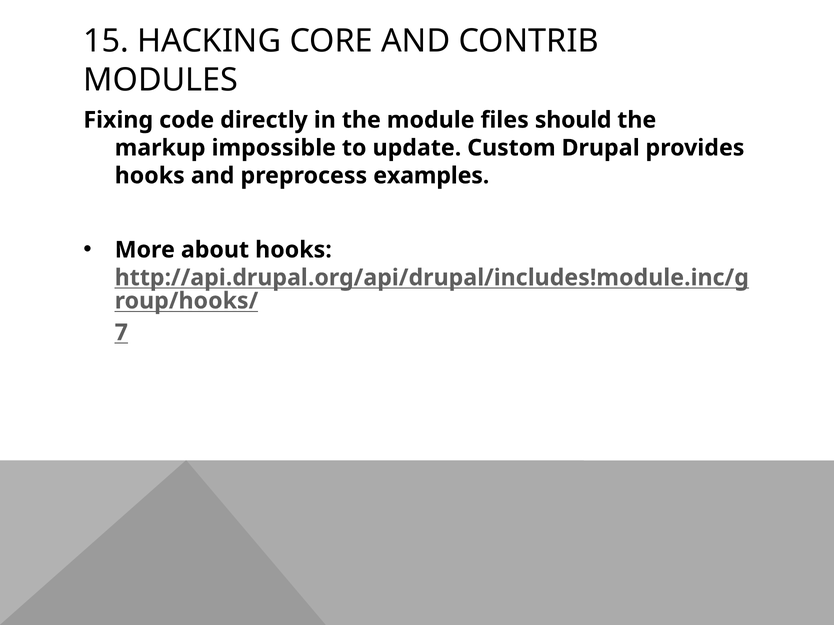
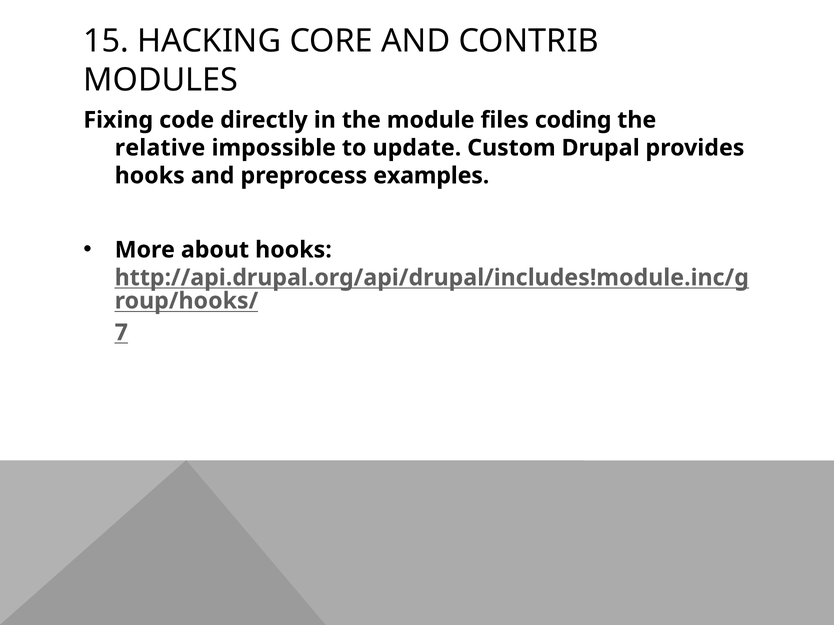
should: should -> coding (573, 120)
markup: markup -> relative (160, 148)
